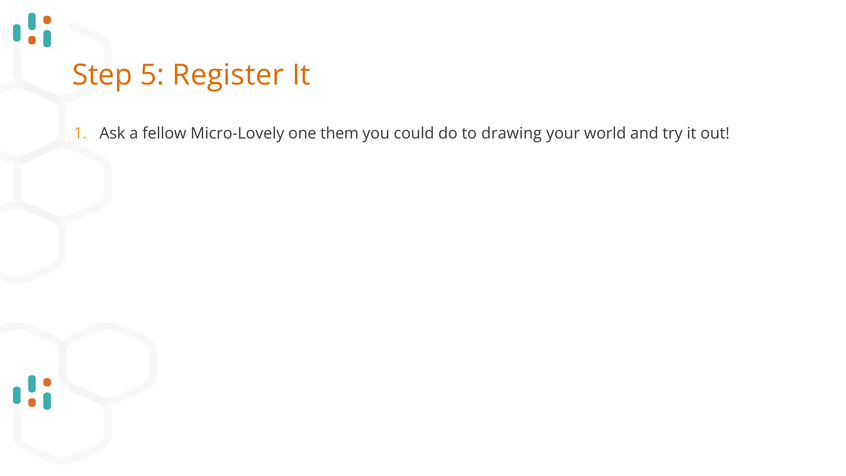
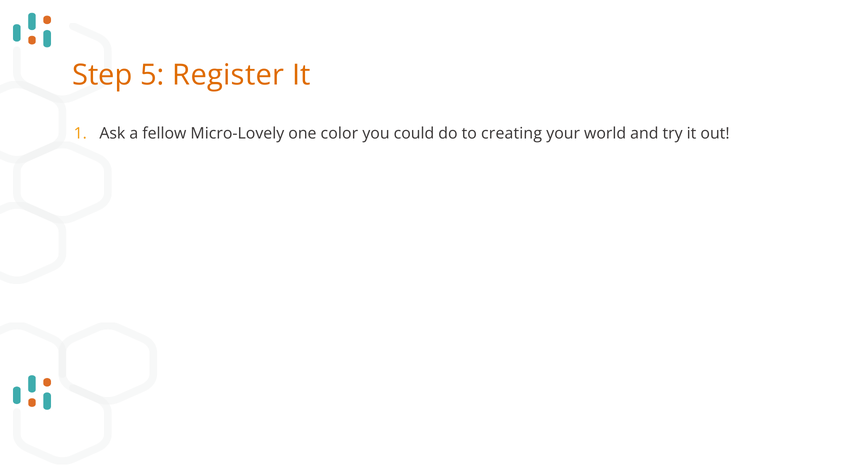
them: them -> color (339, 134)
drawing: drawing -> creating (512, 134)
